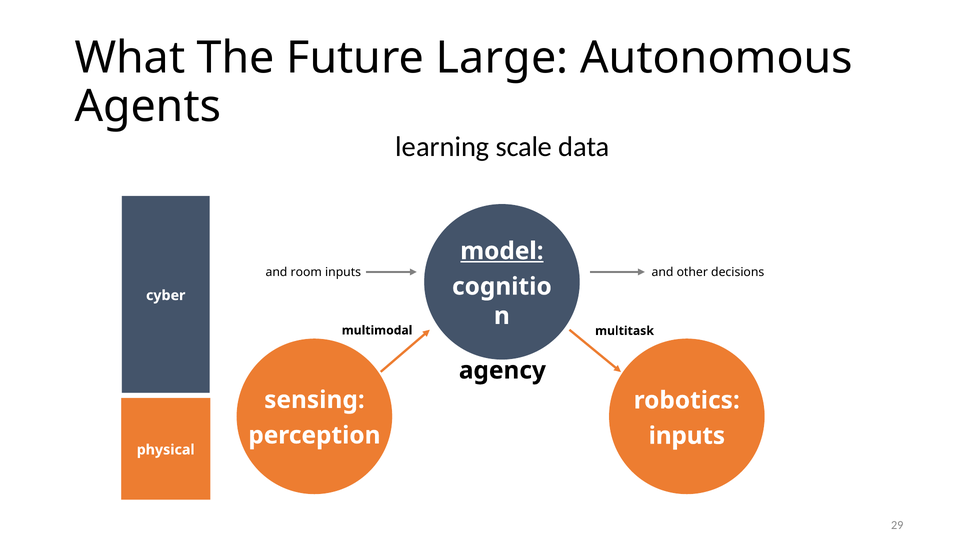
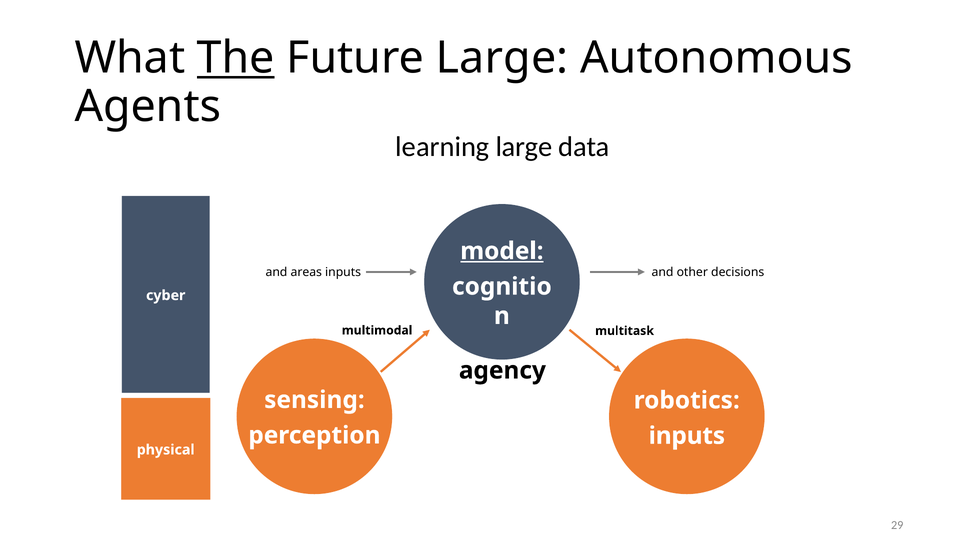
The underline: none -> present (236, 58)
learning scale: scale -> large (524, 147)
room: room -> areas (306, 272)
